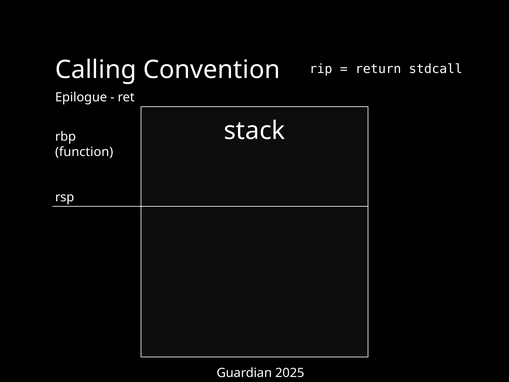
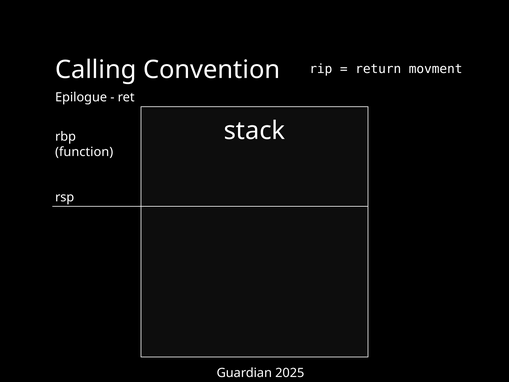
stdcall: stdcall -> movment (436, 69)
